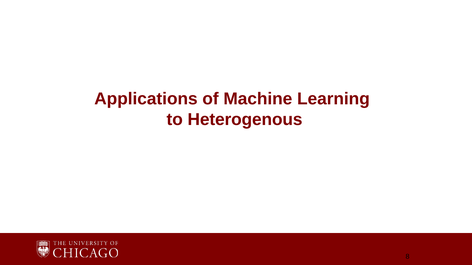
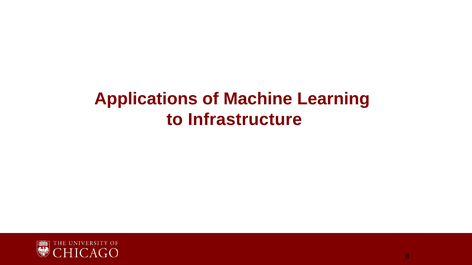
Heterogenous: Heterogenous -> Infrastructure (245, 120)
